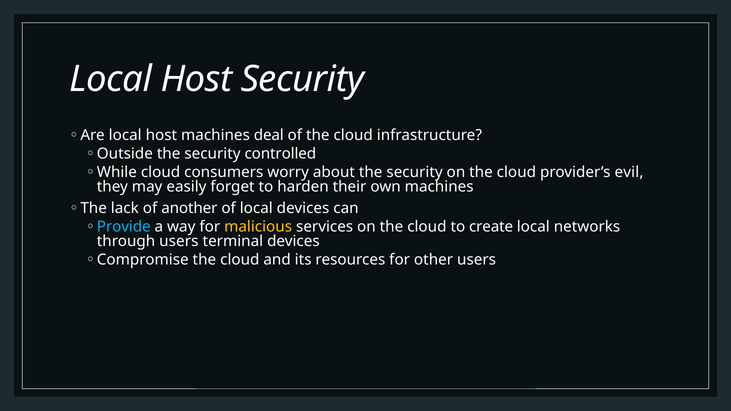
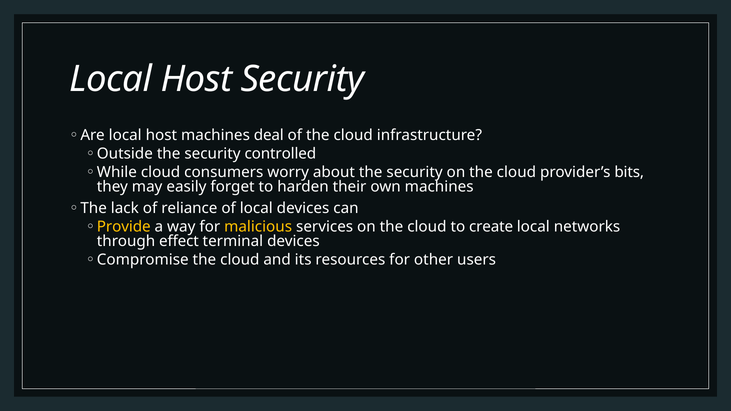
evil: evil -> bits (629, 172)
another: another -> reliance (189, 209)
Provide colour: light blue -> yellow (124, 227)
through users: users -> effect (179, 242)
